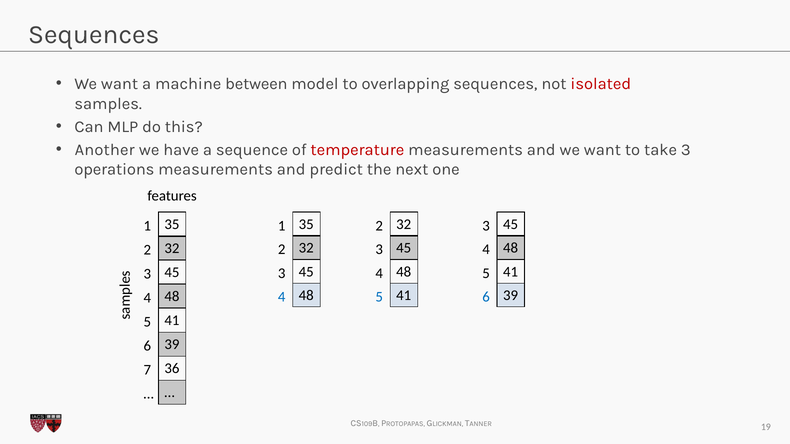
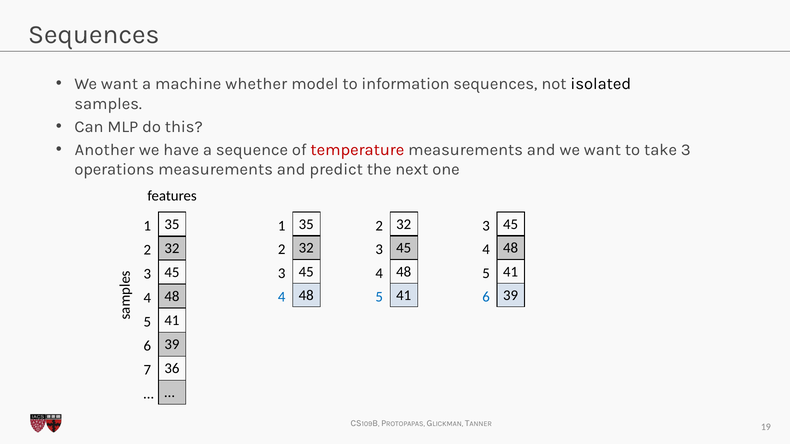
between: between -> whether (256, 84)
overlapping: overlapping -> information (406, 84)
isolated colour: red -> black (601, 84)
